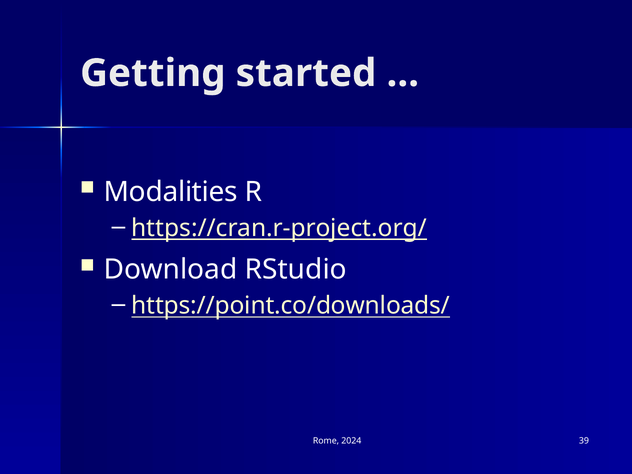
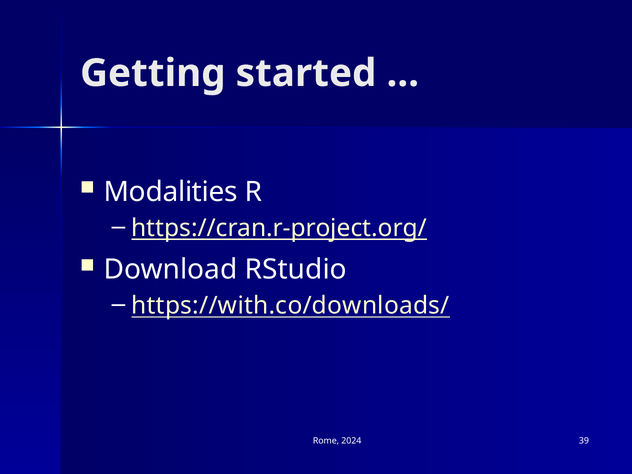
https://point.co/downloads/: https://point.co/downloads/ -> https://with.co/downloads/ (291, 306)
